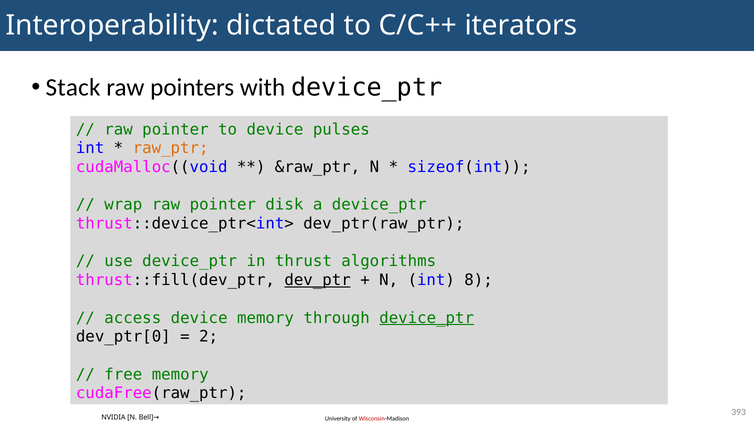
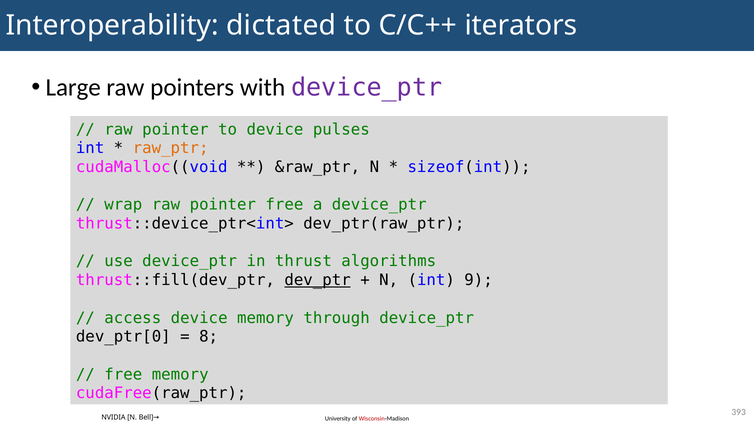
Stack: Stack -> Large (73, 88)
device_ptr colour: black -> purple (367, 88)
pointer disk: disk -> free (284, 205)
8: 8 -> 9 (479, 280)
device_ptr underline: present -> none (427, 318)
2: 2 -> 8 (209, 337)
